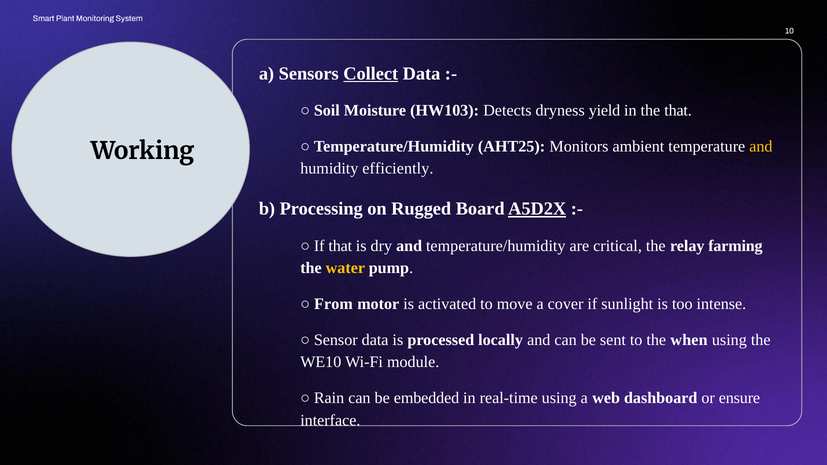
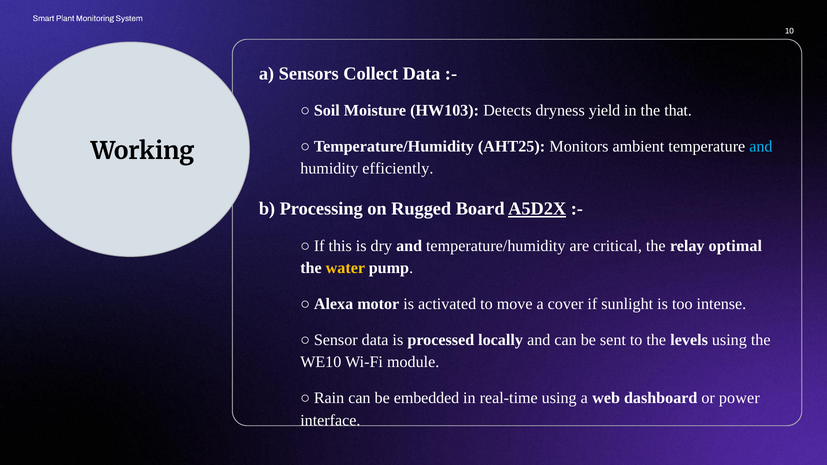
Collect underline: present -> none (371, 73)
and colour: yellow -> light blue (761, 147)
If that: that -> this (340, 246)
farming: farming -> optimal (735, 246)
From: From -> Alexa (334, 304)
when: when -> levels (689, 340)
ensure: ensure -> power (739, 398)
